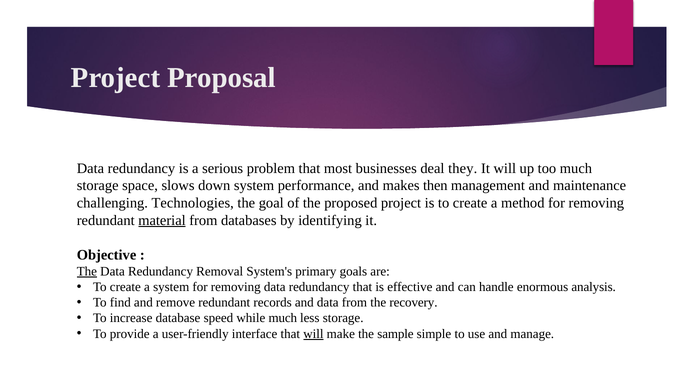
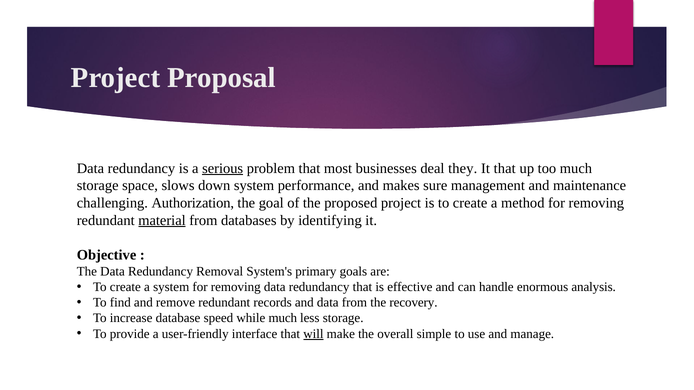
serious underline: none -> present (223, 168)
It will: will -> that (505, 168)
then: then -> sure (435, 186)
Technologies: Technologies -> Authorization (193, 203)
The underline: present -> none (87, 272)
sample: sample -> overall (395, 334)
